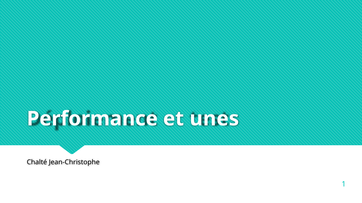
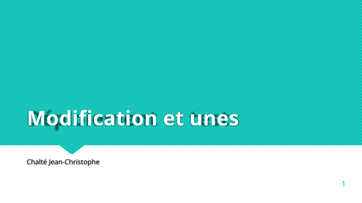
Performance: Performance -> Modification (92, 119)
